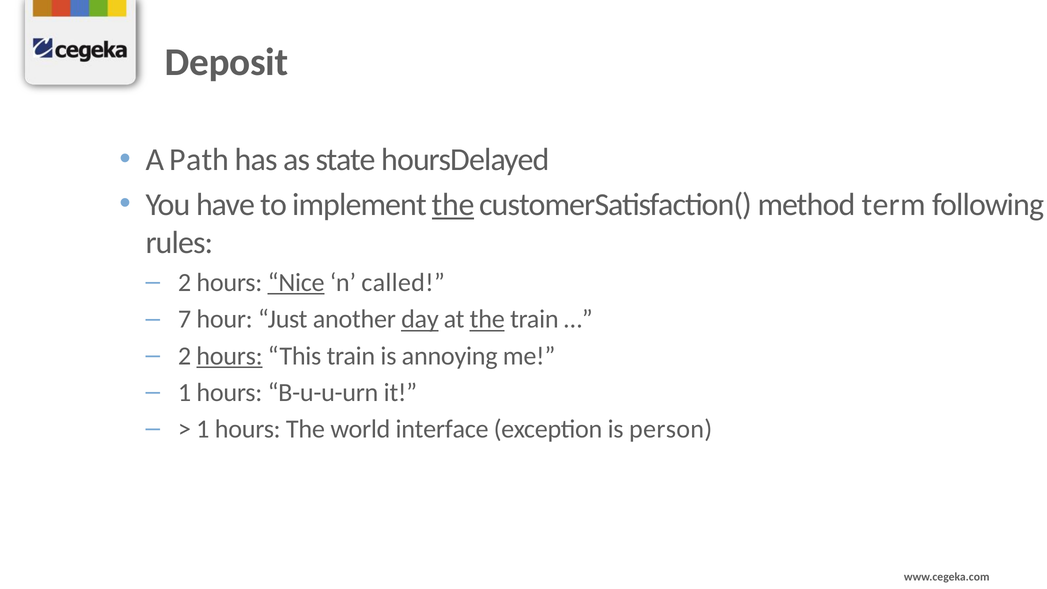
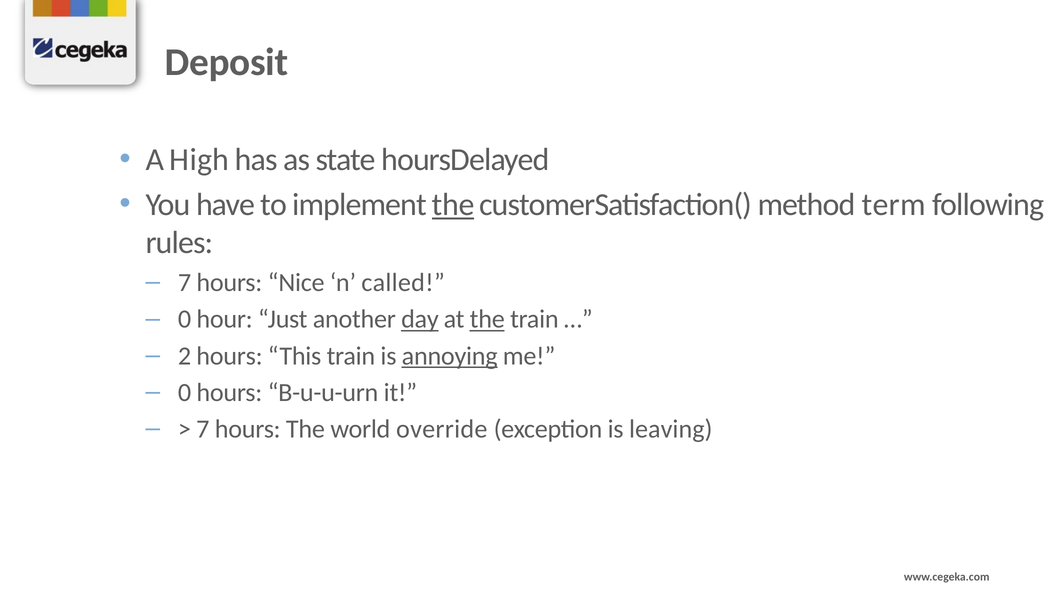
Path: Path -> High (199, 160)
2: 2 -> 7 (185, 283)
Nice underline: present -> none (296, 283)
7: 7 -> 0 (185, 319)
hours underline: present -> none (229, 356)
annoying underline: none -> present (450, 356)
1: 1 -> 0 (185, 393)
1: 1 -> 7 (203, 429)
interface: interface -> override (442, 429)
person: person -> leaving (671, 429)
